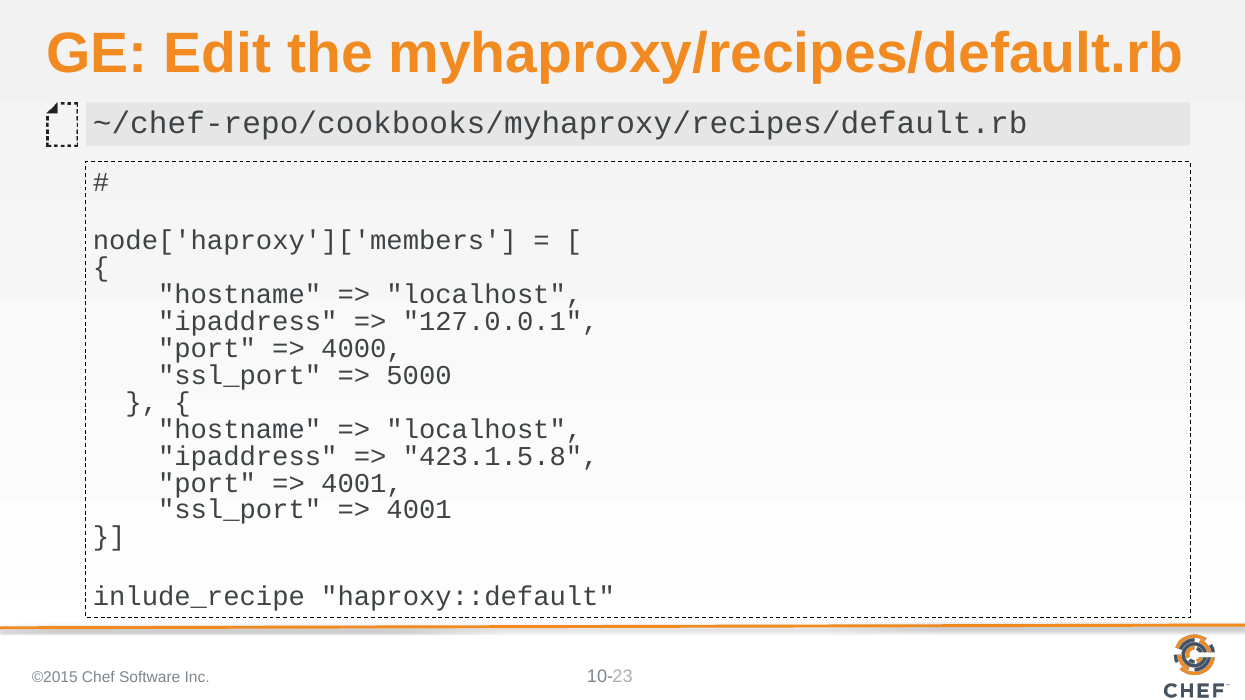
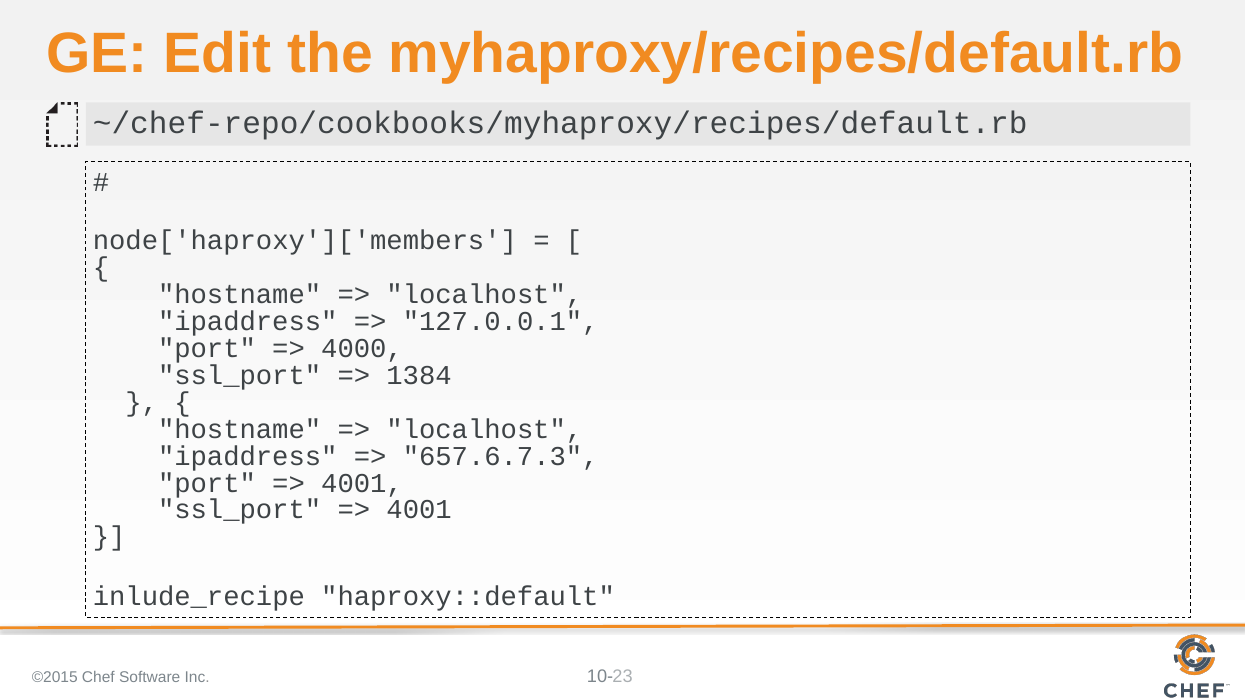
5000: 5000 -> 1384 (419, 375)
423.1.5.8: 423.1.5.8 -> 657.6.7.3 (501, 456)
